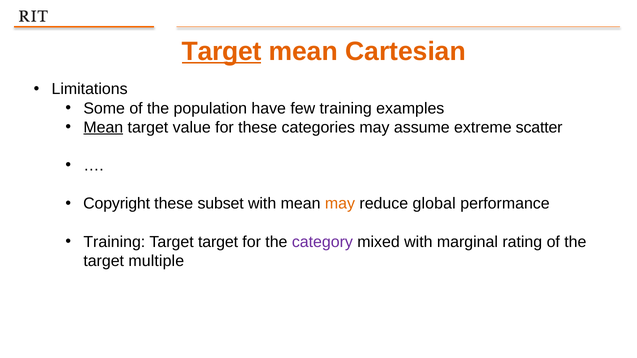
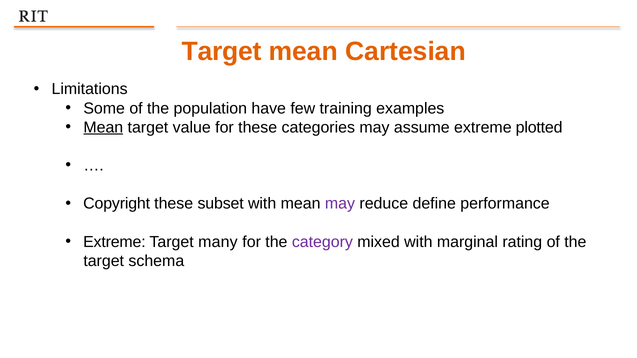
Target underline: present -> none (222, 52)
scatter: scatter -> plotted (539, 127)
may colour: orange -> purple (340, 204)
global: global -> define (434, 204)
Training: Training -> Extreme (114, 242)
Target target: target -> many (218, 242)
multiple: multiple -> schema (156, 261)
